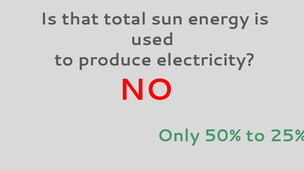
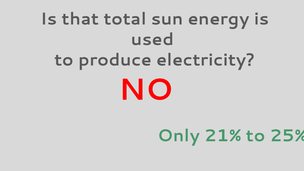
50%: 50% -> 21% (223, 136)
